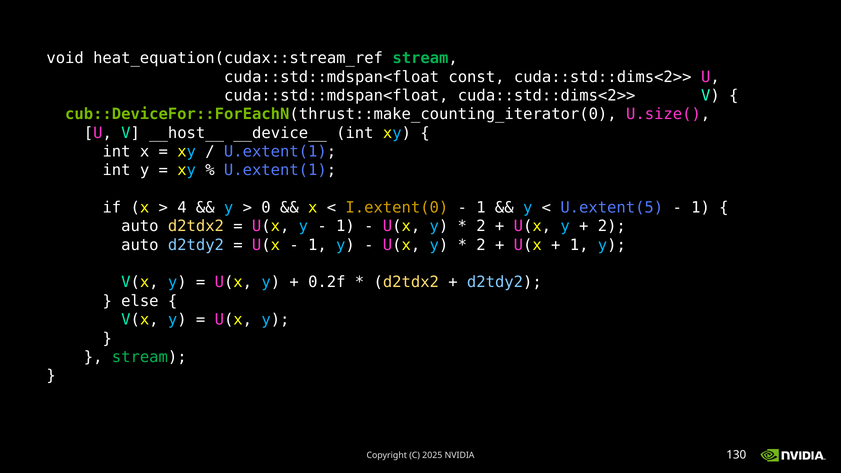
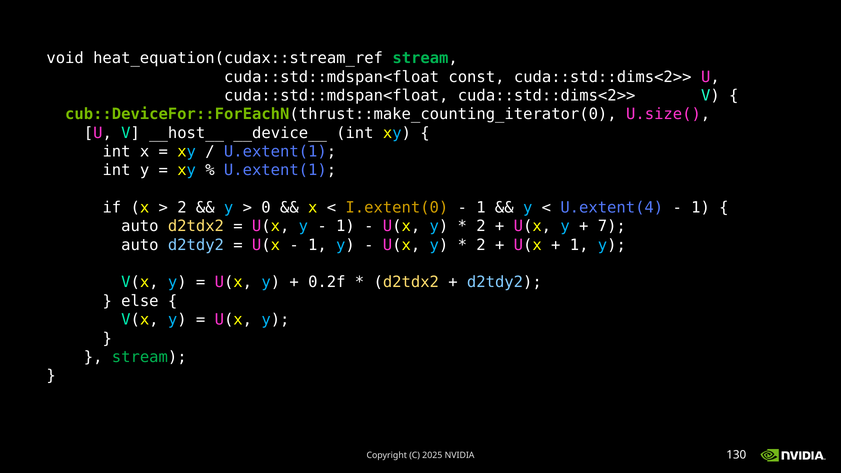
4: 4 -> 2 (182, 208)
U.extent(5: U.extent(5 -> U.extent(4 (612, 208)
2: 2 -> 7 (612, 226)
